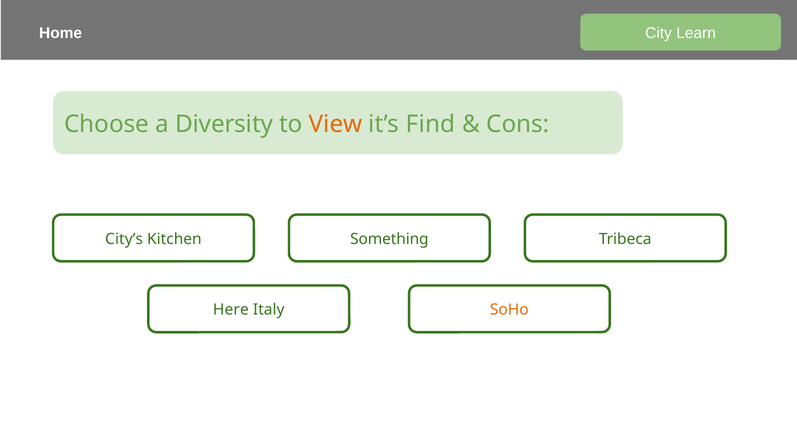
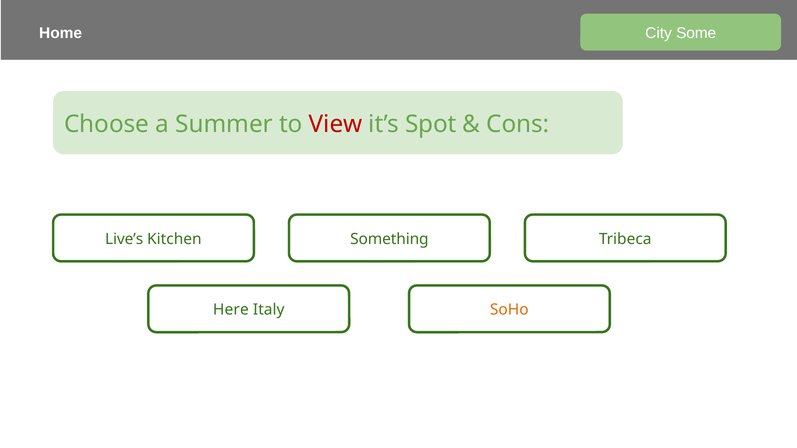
Learn: Learn -> Some (696, 33)
Diversity: Diversity -> Summer (224, 124)
View colour: orange -> red (336, 124)
Find: Find -> Spot (431, 124)
City’s: City’s -> Live’s (124, 239)
